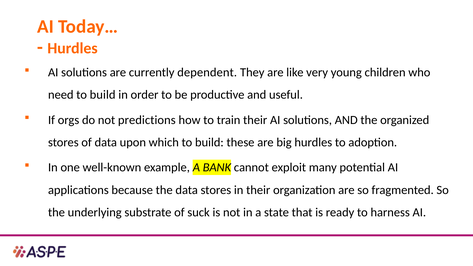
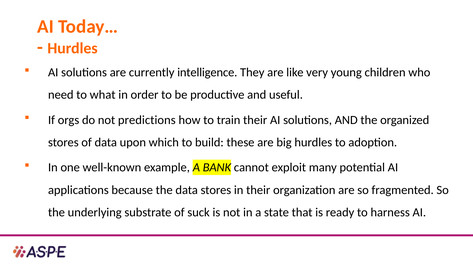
dependent: dependent -> intelligence (207, 72)
need to build: build -> what (103, 95)
